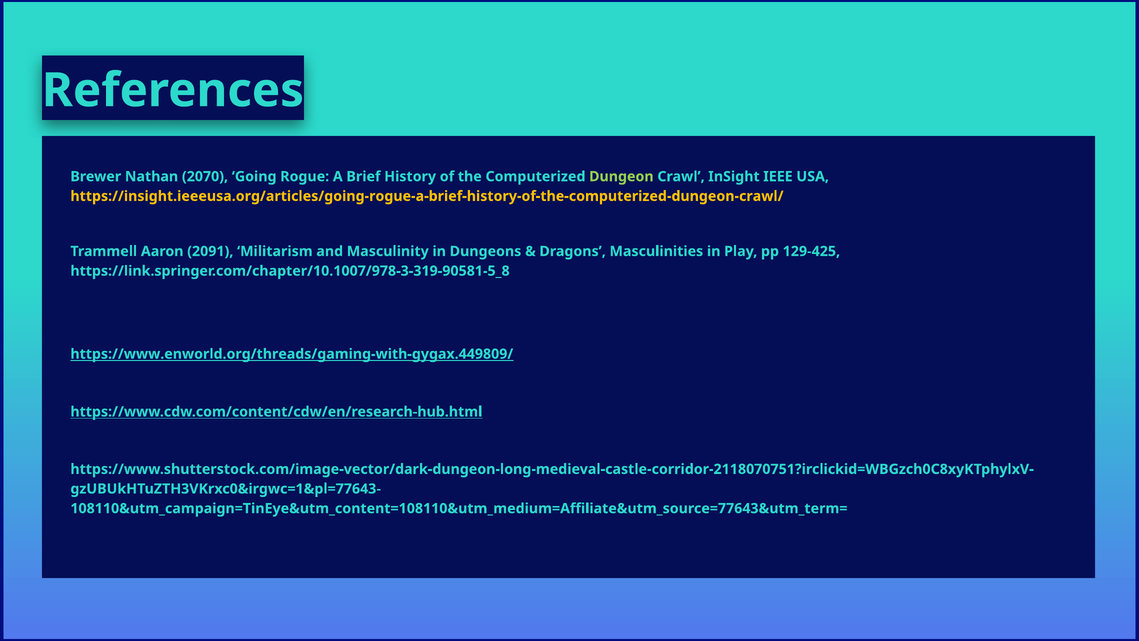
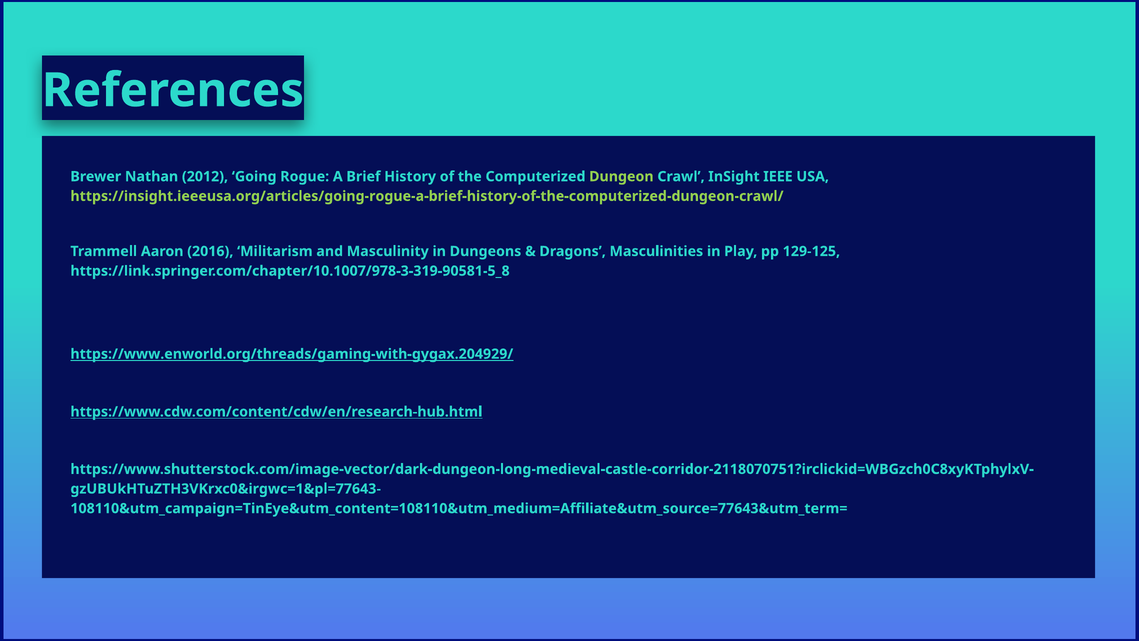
2070: 2070 -> 2012 (205, 176)
https://insight.ieeeusa.org/articles/going-rogue-a-brief-history-of-the-computerized-dungeon-crawl/ colour: yellow -> light green (427, 196)
2091: 2091 -> 2016 (210, 251)
129-425: 129-425 -> 129-125 (811, 251)
https://www.enworld.org/threads/gaming-with-gygax.449809/: https://www.enworld.org/threads/gaming-with-gygax.449809/ -> https://www.enworld.org/threads/gaming-with-gygax.204929/ (292, 354)
